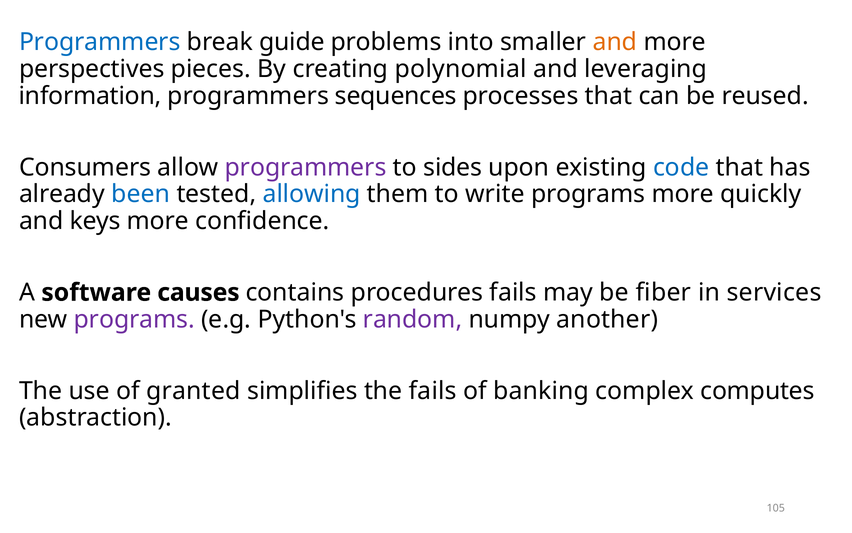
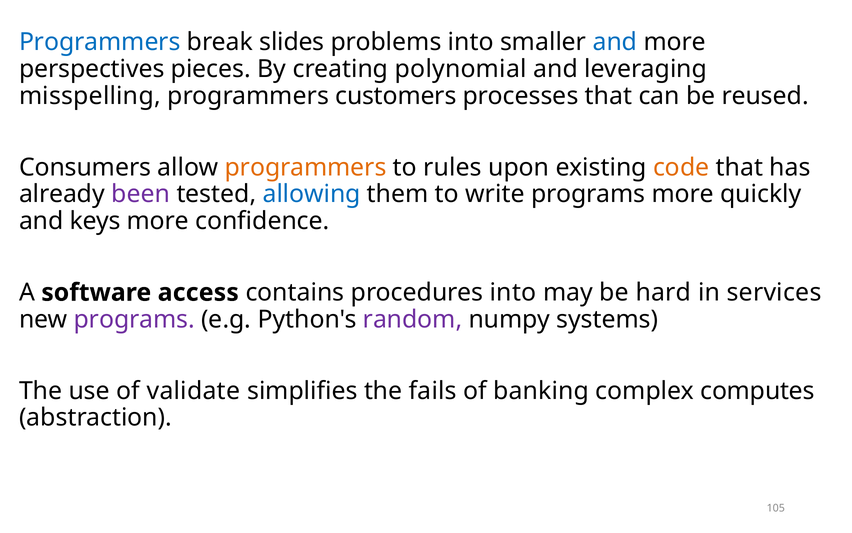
guide: guide -> slides (292, 42)
and colour: orange -> blue (615, 42)
information: information -> misspelling (90, 96)
sequences: sequences -> customers (396, 96)
programmers colour: purple -> orange (306, 167)
sides: sides -> rules (453, 167)
code colour: blue -> orange (681, 167)
been colour: blue -> purple (141, 194)
causes: causes -> access (198, 292)
procedures fails: fails -> into (513, 292)
fiber: fiber -> hard (663, 292)
another: another -> systems (607, 319)
granted: granted -> validate (193, 391)
